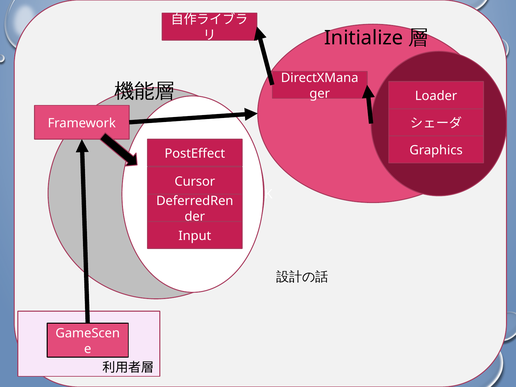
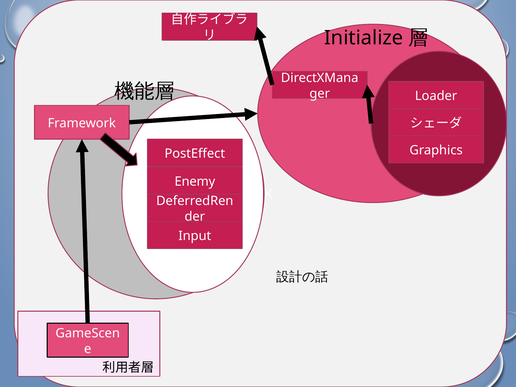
Cursor: Cursor -> Enemy (195, 181)
